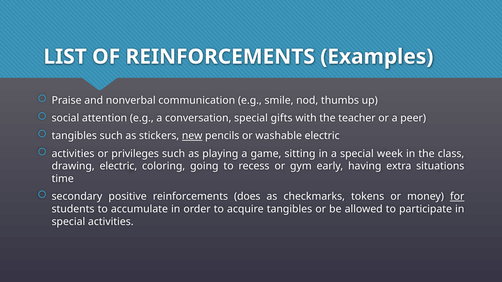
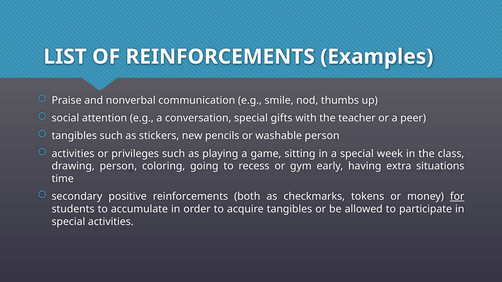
new underline: present -> none (192, 136)
washable electric: electric -> person (322, 136)
drawing electric: electric -> person (118, 166)
does: does -> both (247, 197)
